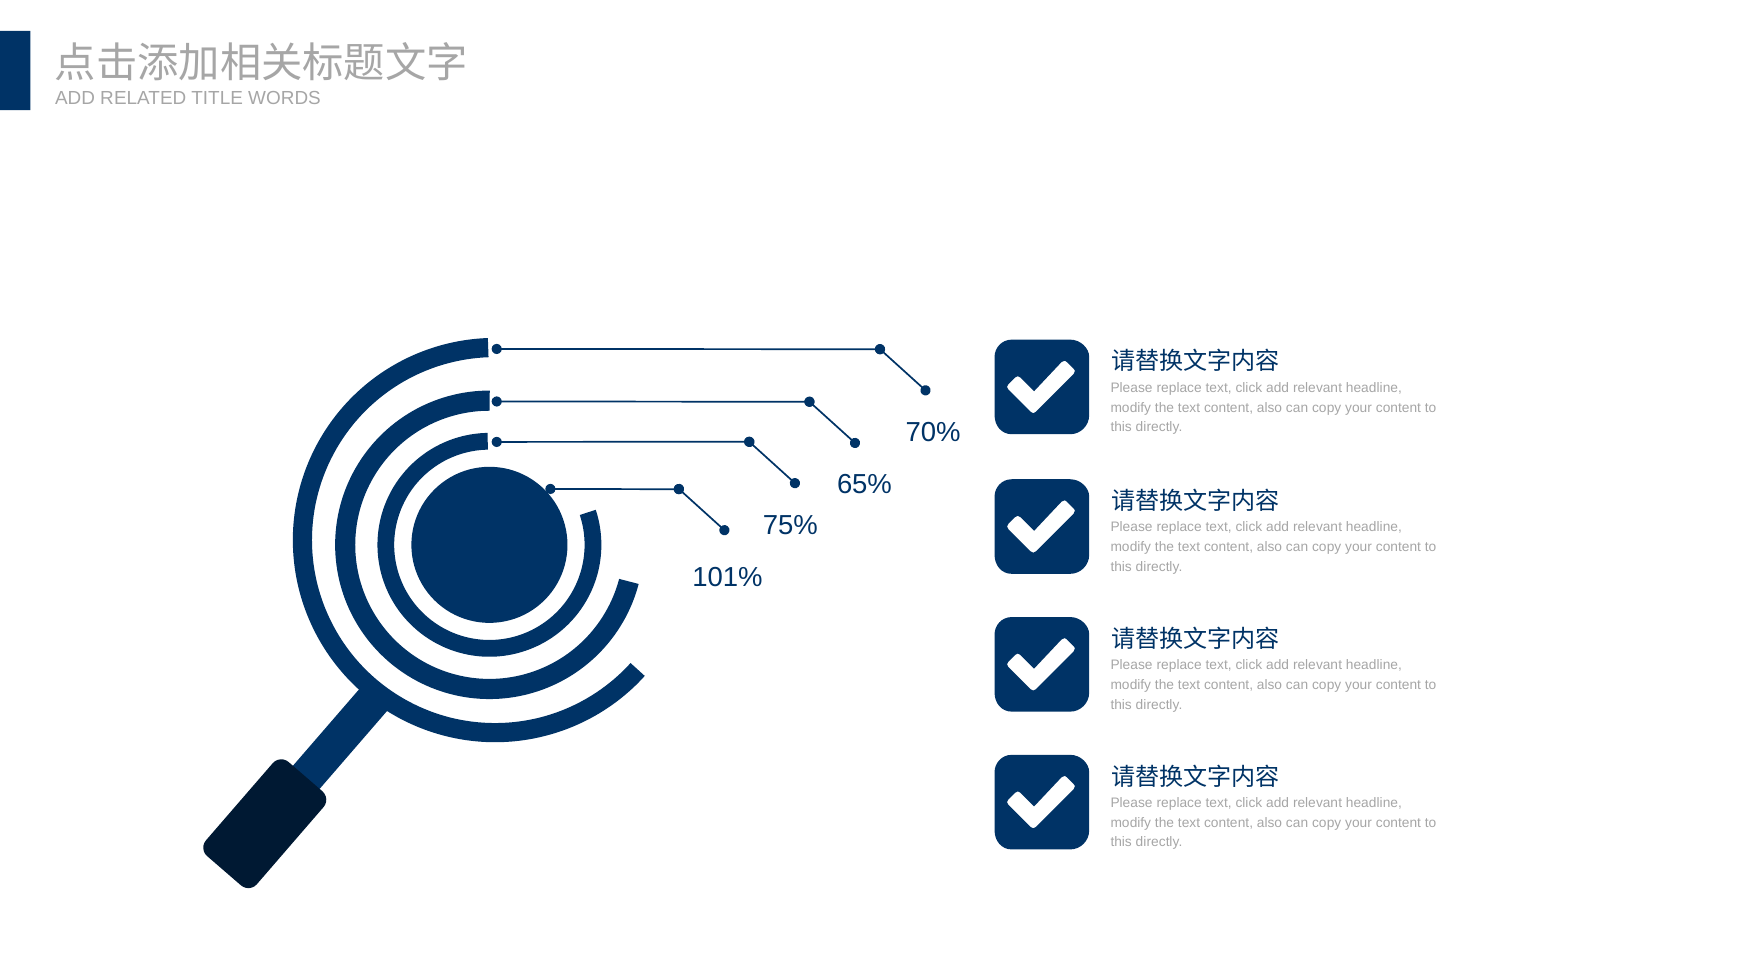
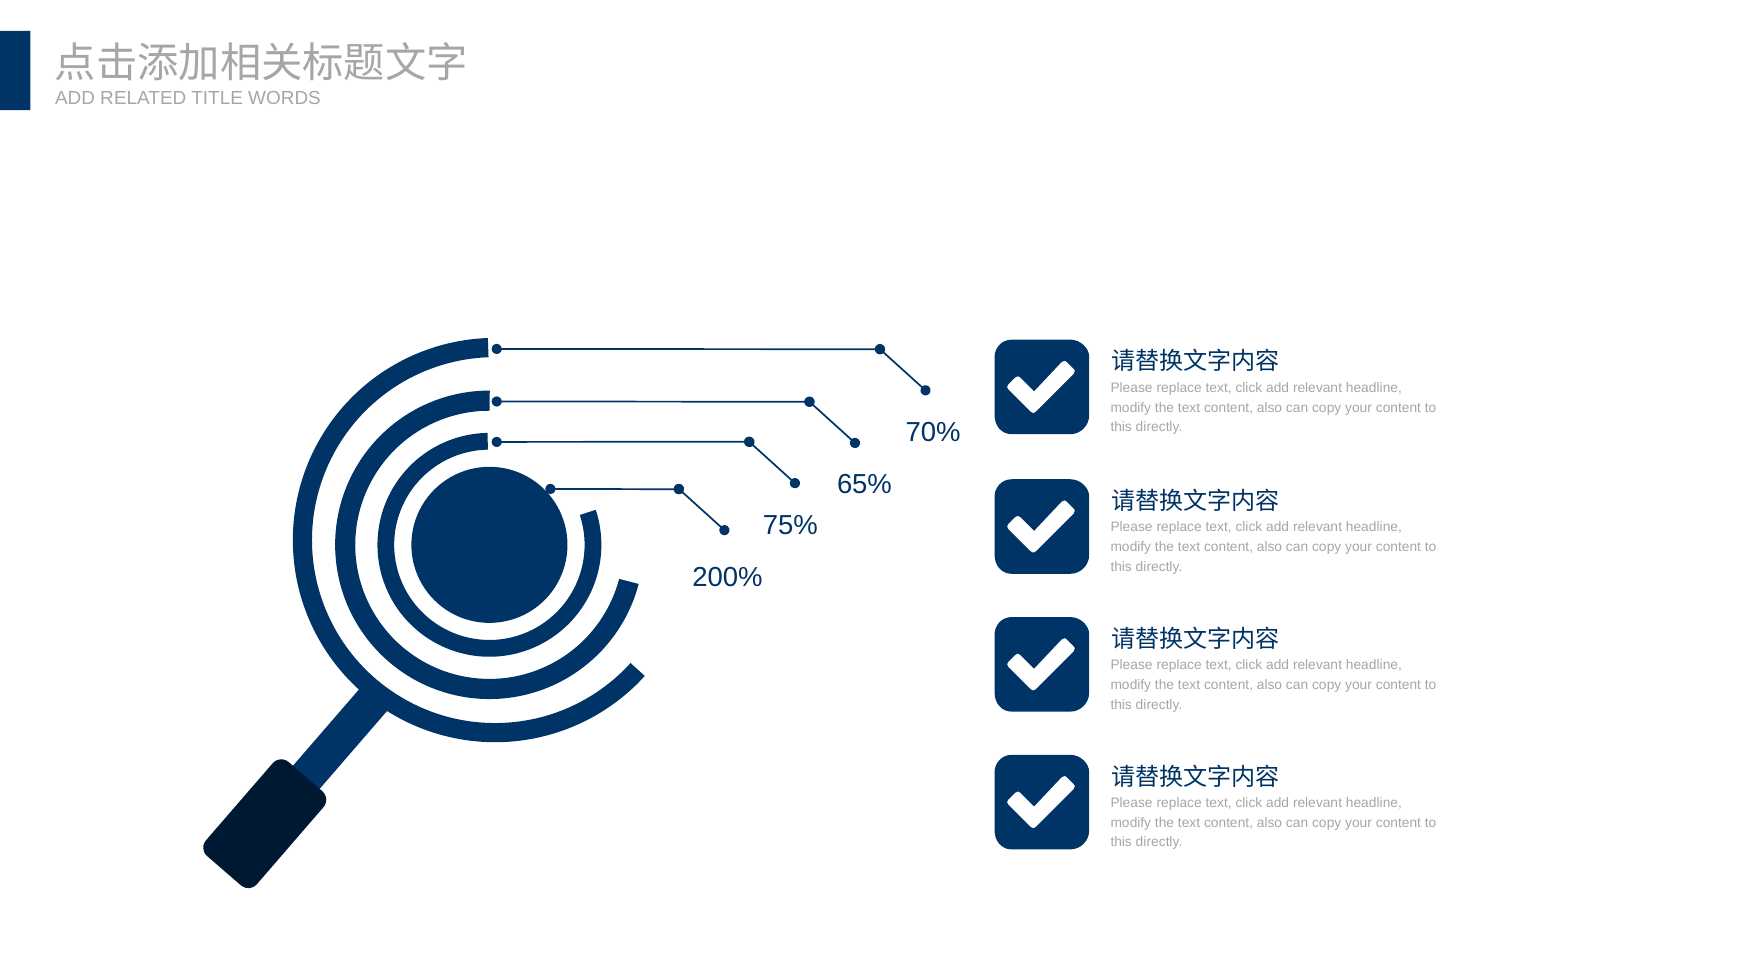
101%: 101% -> 200% (727, 577)
